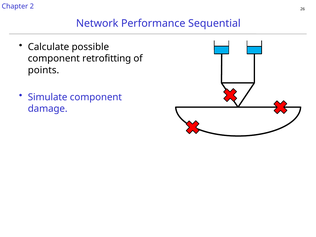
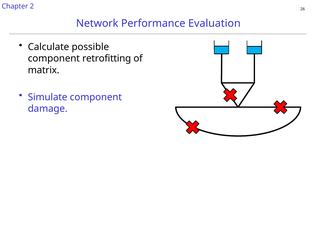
Sequential: Sequential -> Evaluation (214, 23)
points: points -> matrix (44, 70)
